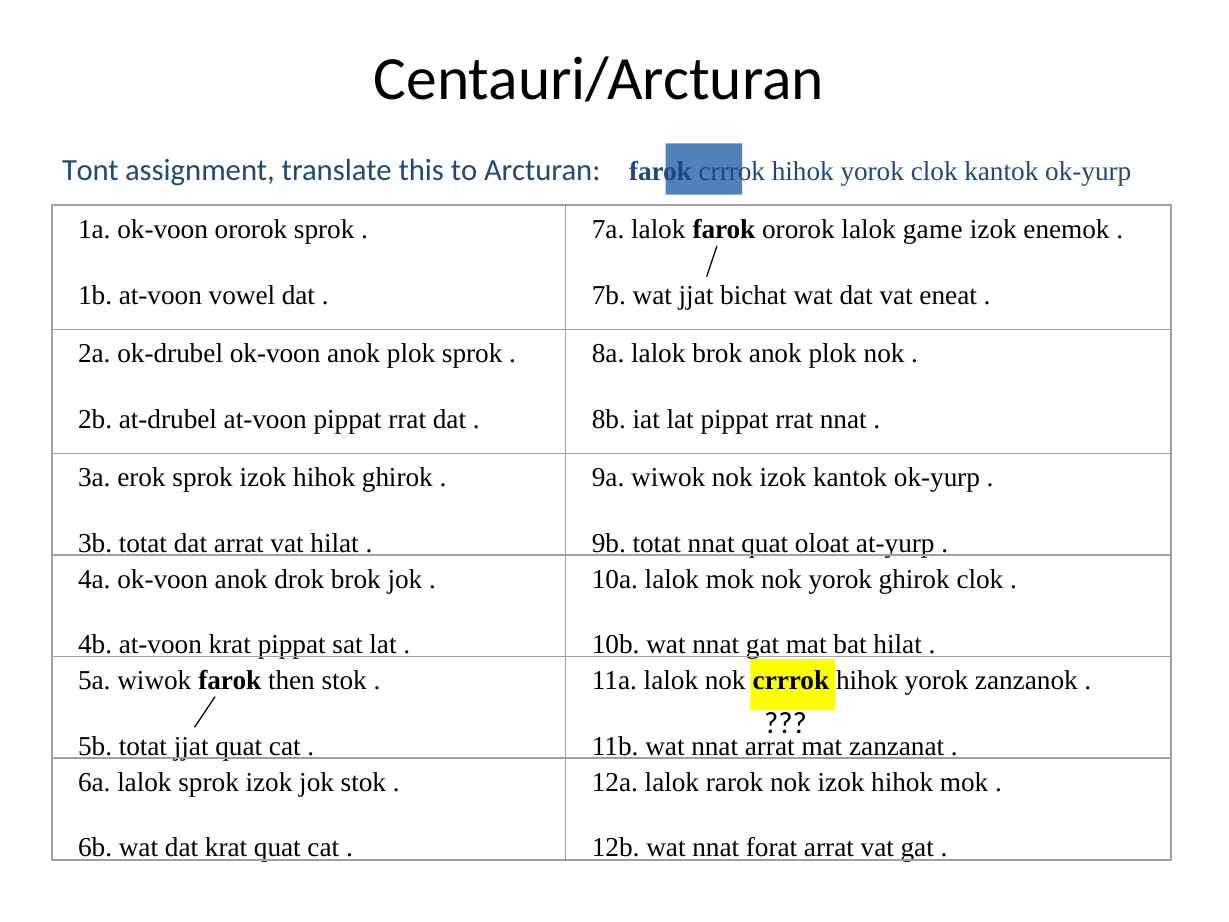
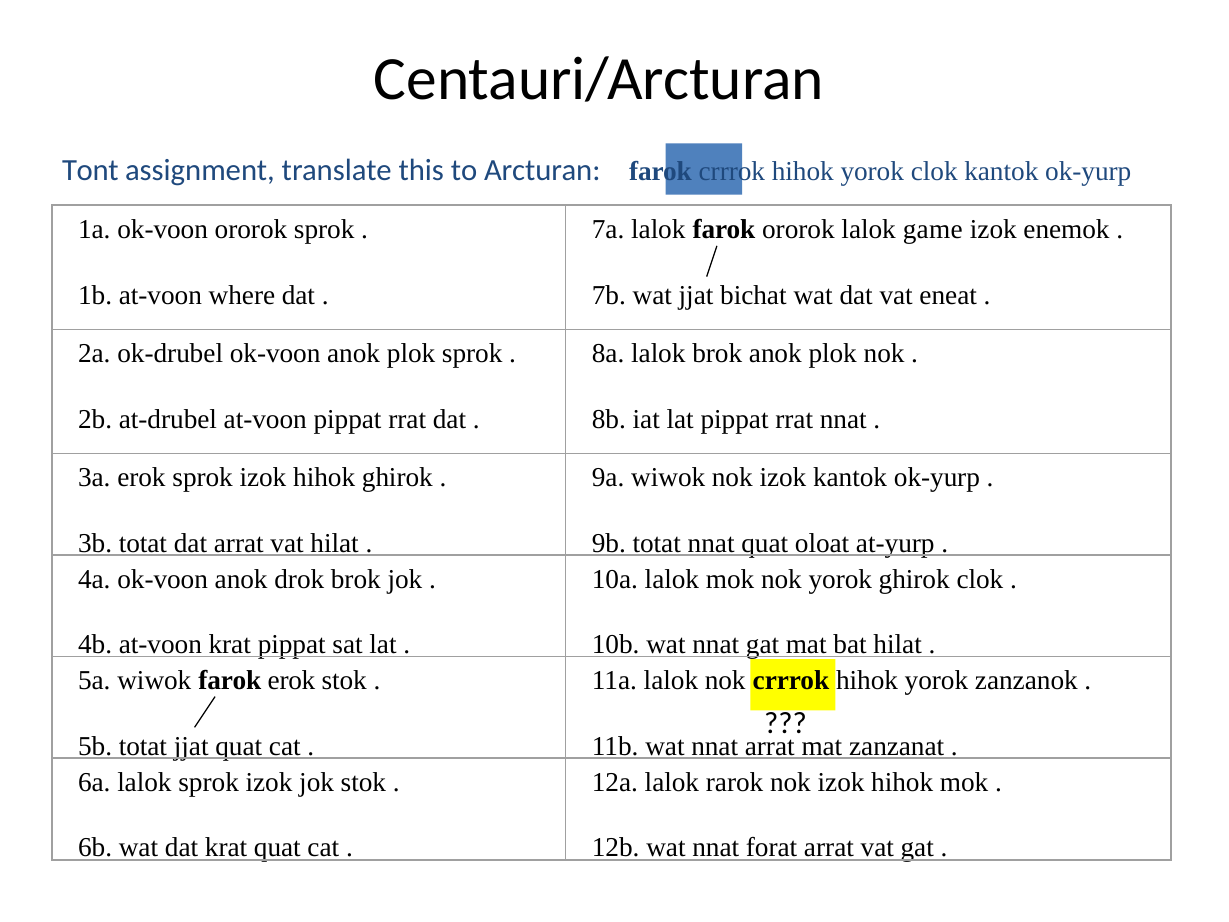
vowel: vowel -> where (242, 295)
farok then: then -> erok (292, 681)
